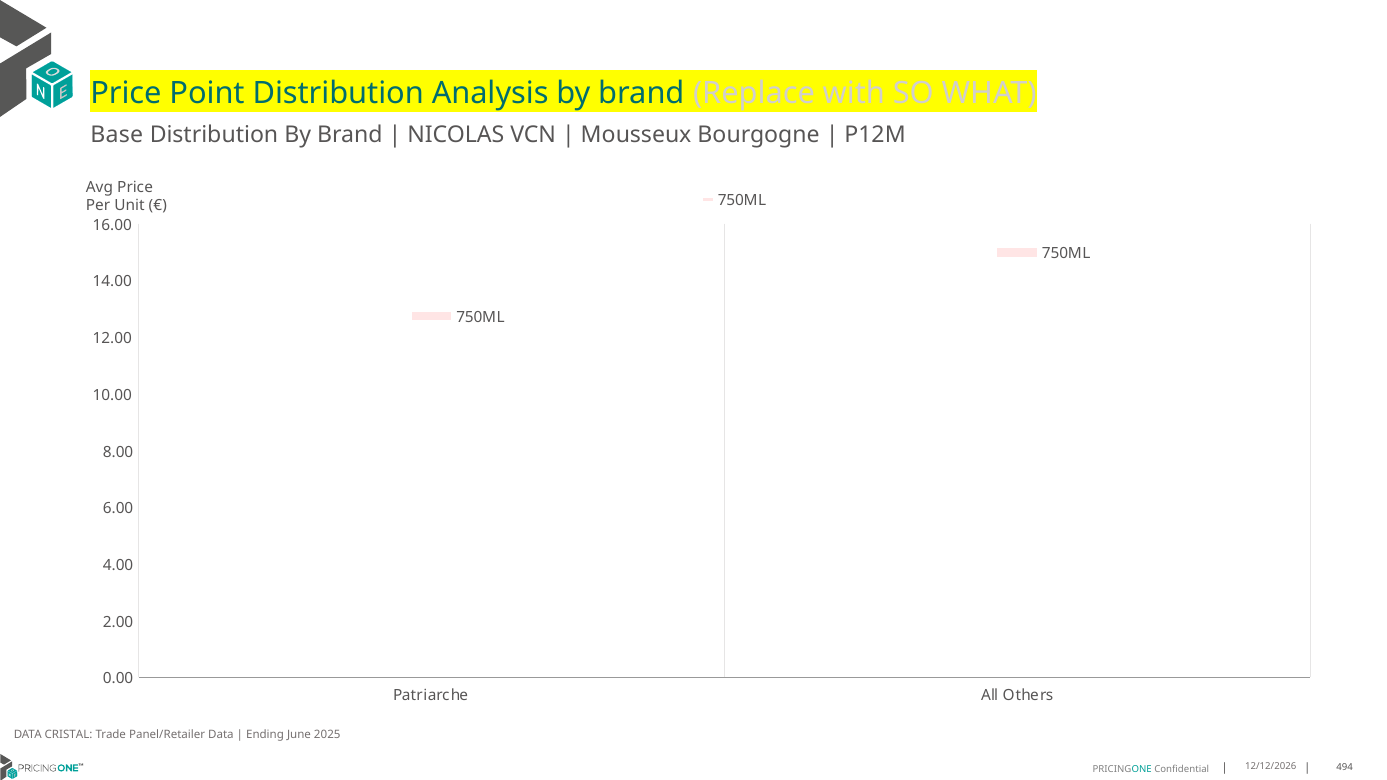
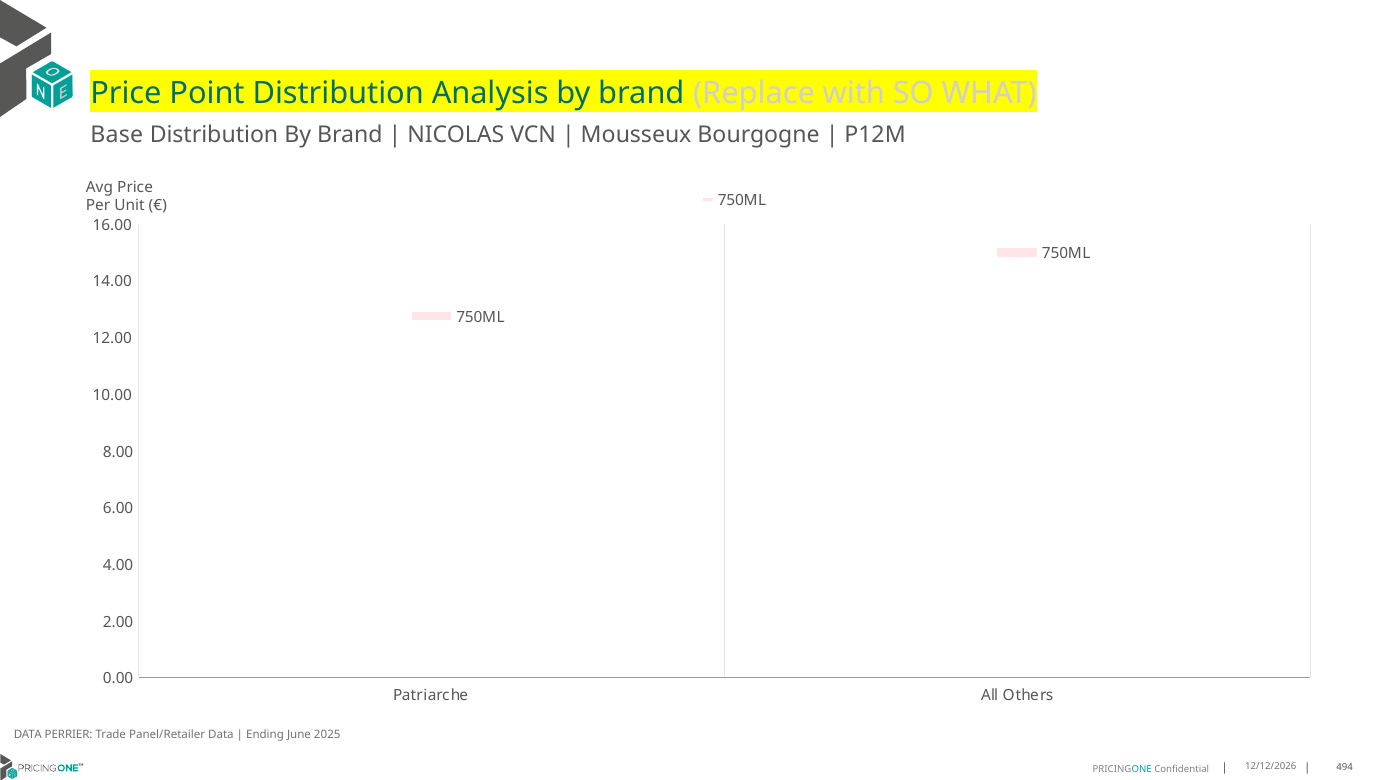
CRISTAL: CRISTAL -> PERRIER (69, 735)
